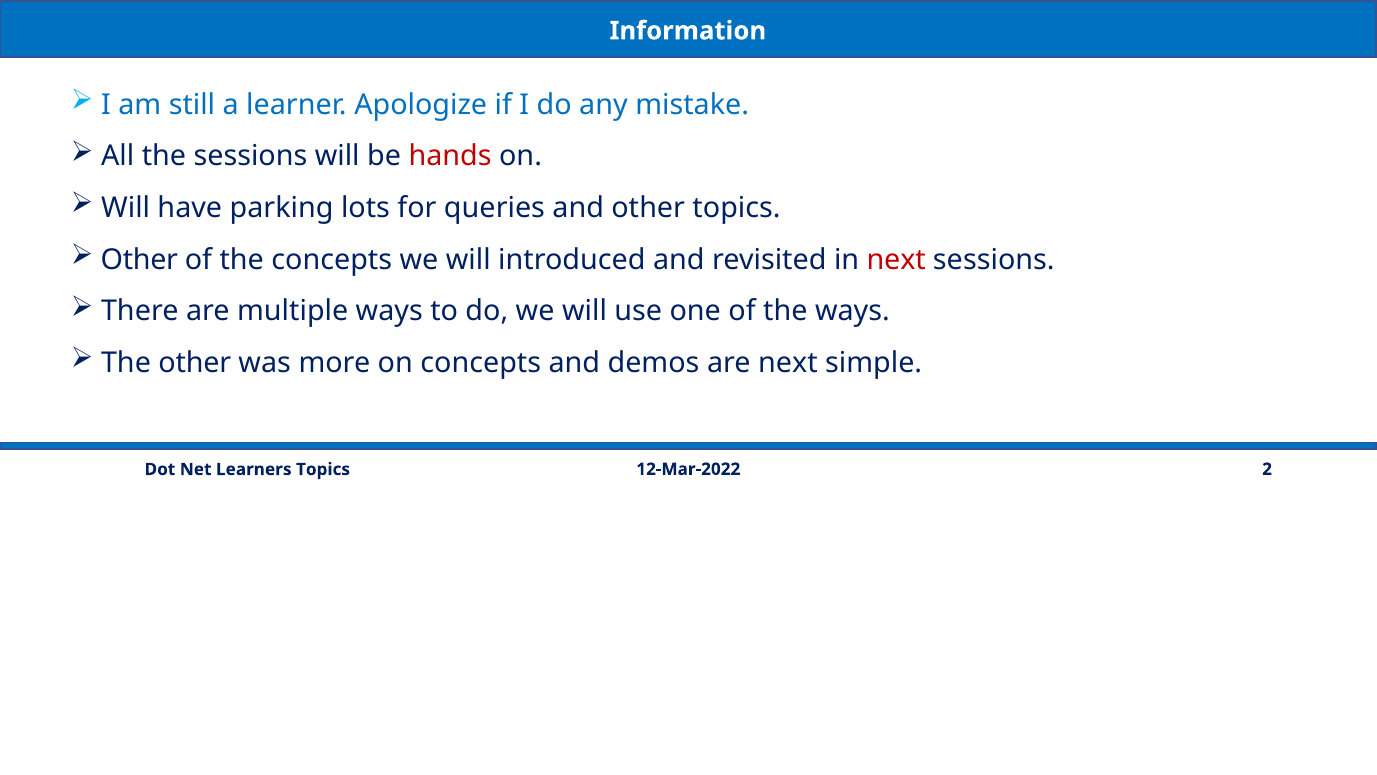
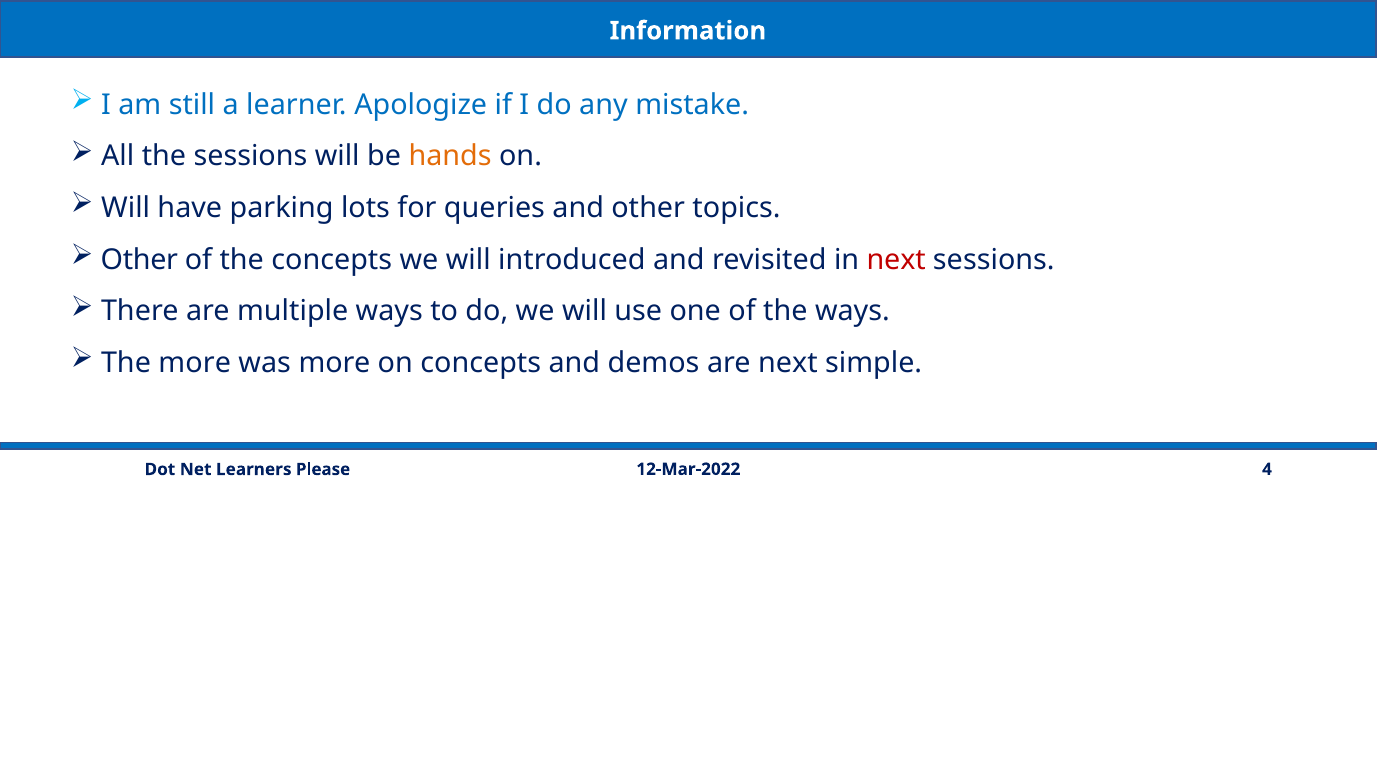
hands colour: red -> orange (450, 156)
The other: other -> more (195, 363)
2: 2 -> 4 (1267, 469)
Learners Topics: Topics -> Please (323, 469)
